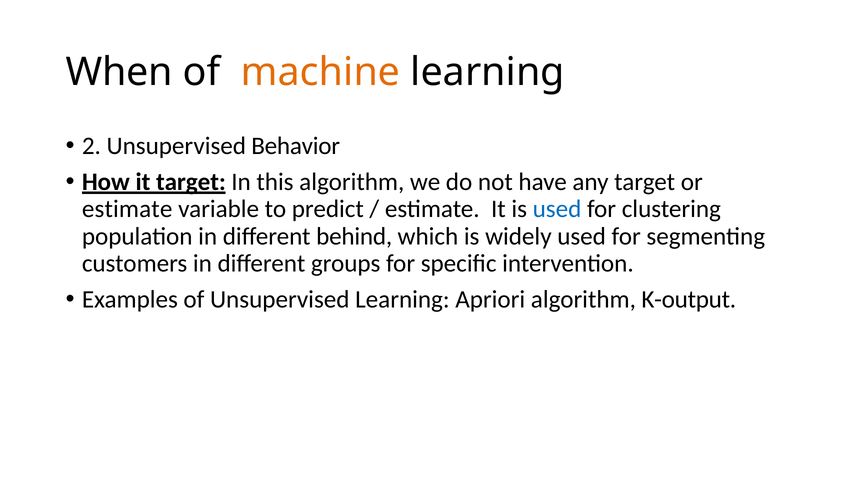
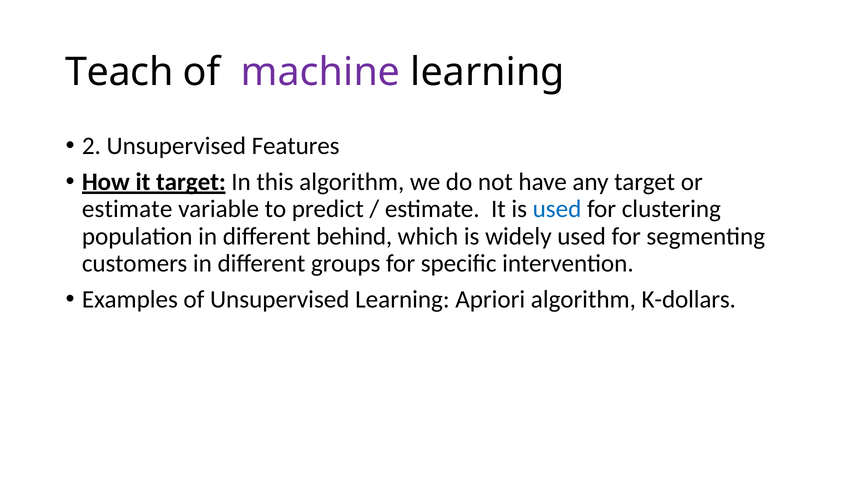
When: When -> Teach (119, 72)
machine colour: orange -> purple (321, 72)
Behavior: Behavior -> Features (296, 146)
K-output: K-output -> K-dollars (689, 299)
